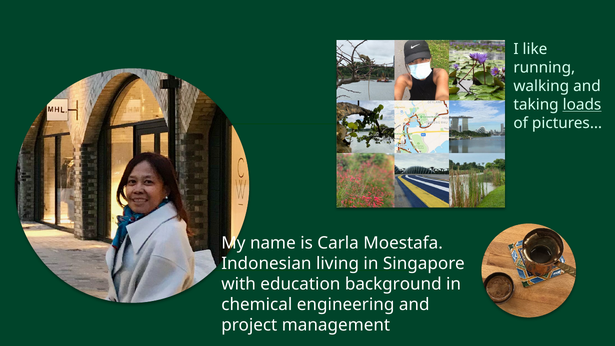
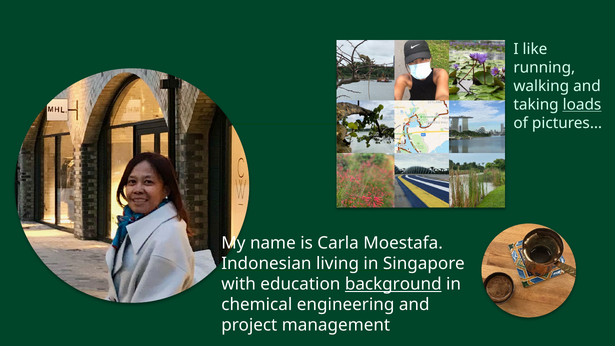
background underline: none -> present (393, 284)
